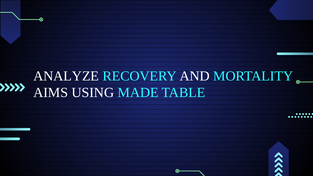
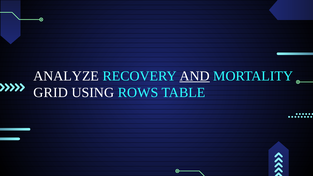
AND underline: none -> present (195, 76)
AIMS: AIMS -> GRID (51, 93)
MADE: MADE -> ROWS (138, 93)
